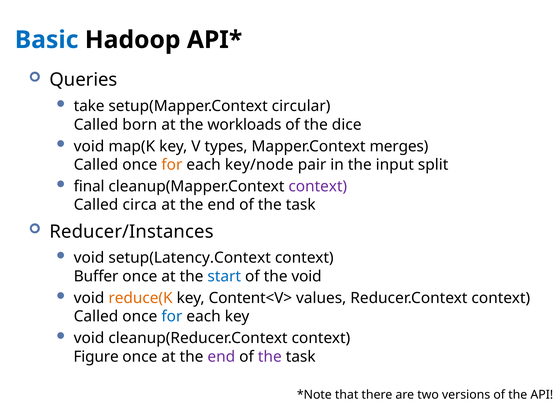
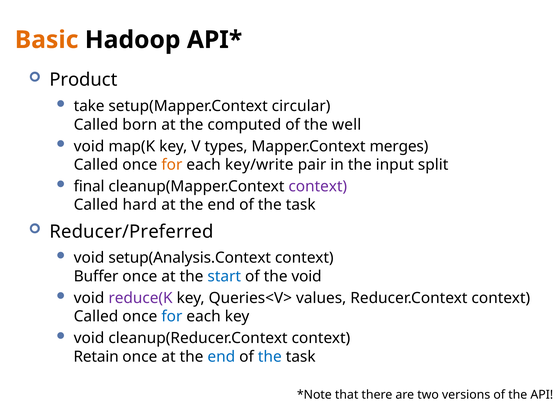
Basic colour: blue -> orange (47, 40)
Queries: Queries -> Product (83, 80)
workloads: workloads -> computed (244, 125)
dice: dice -> well (347, 125)
key/node: key/node -> key/write (259, 165)
circa: circa -> hard (140, 205)
Reducer/Instances: Reducer/Instances -> Reducer/Preferred (132, 232)
setup(Latency.Context: setup(Latency.Context -> setup(Analysis.Context (190, 258)
reduce(K colour: orange -> purple (141, 298)
Content<V>: Content<V> -> Queries<V> (250, 298)
Figure: Figure -> Retain (96, 357)
end colour: purple -> blue (221, 357)
the colour: purple -> blue (270, 357)
